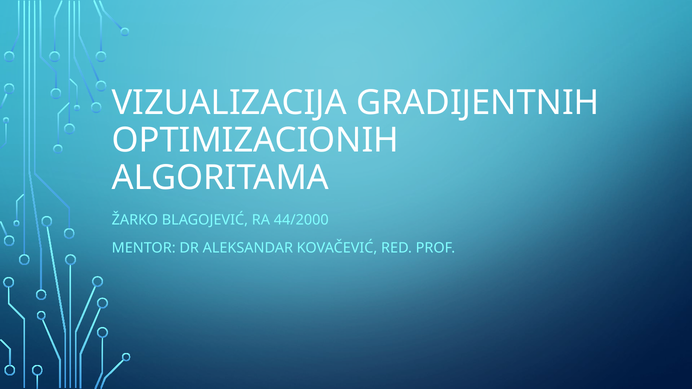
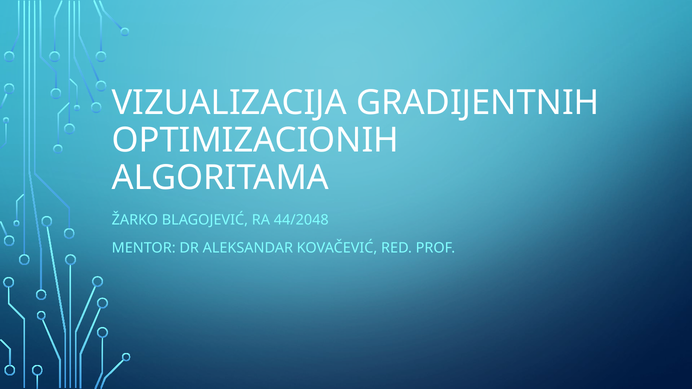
44/2000: 44/2000 -> 44/2048 (301, 220)
